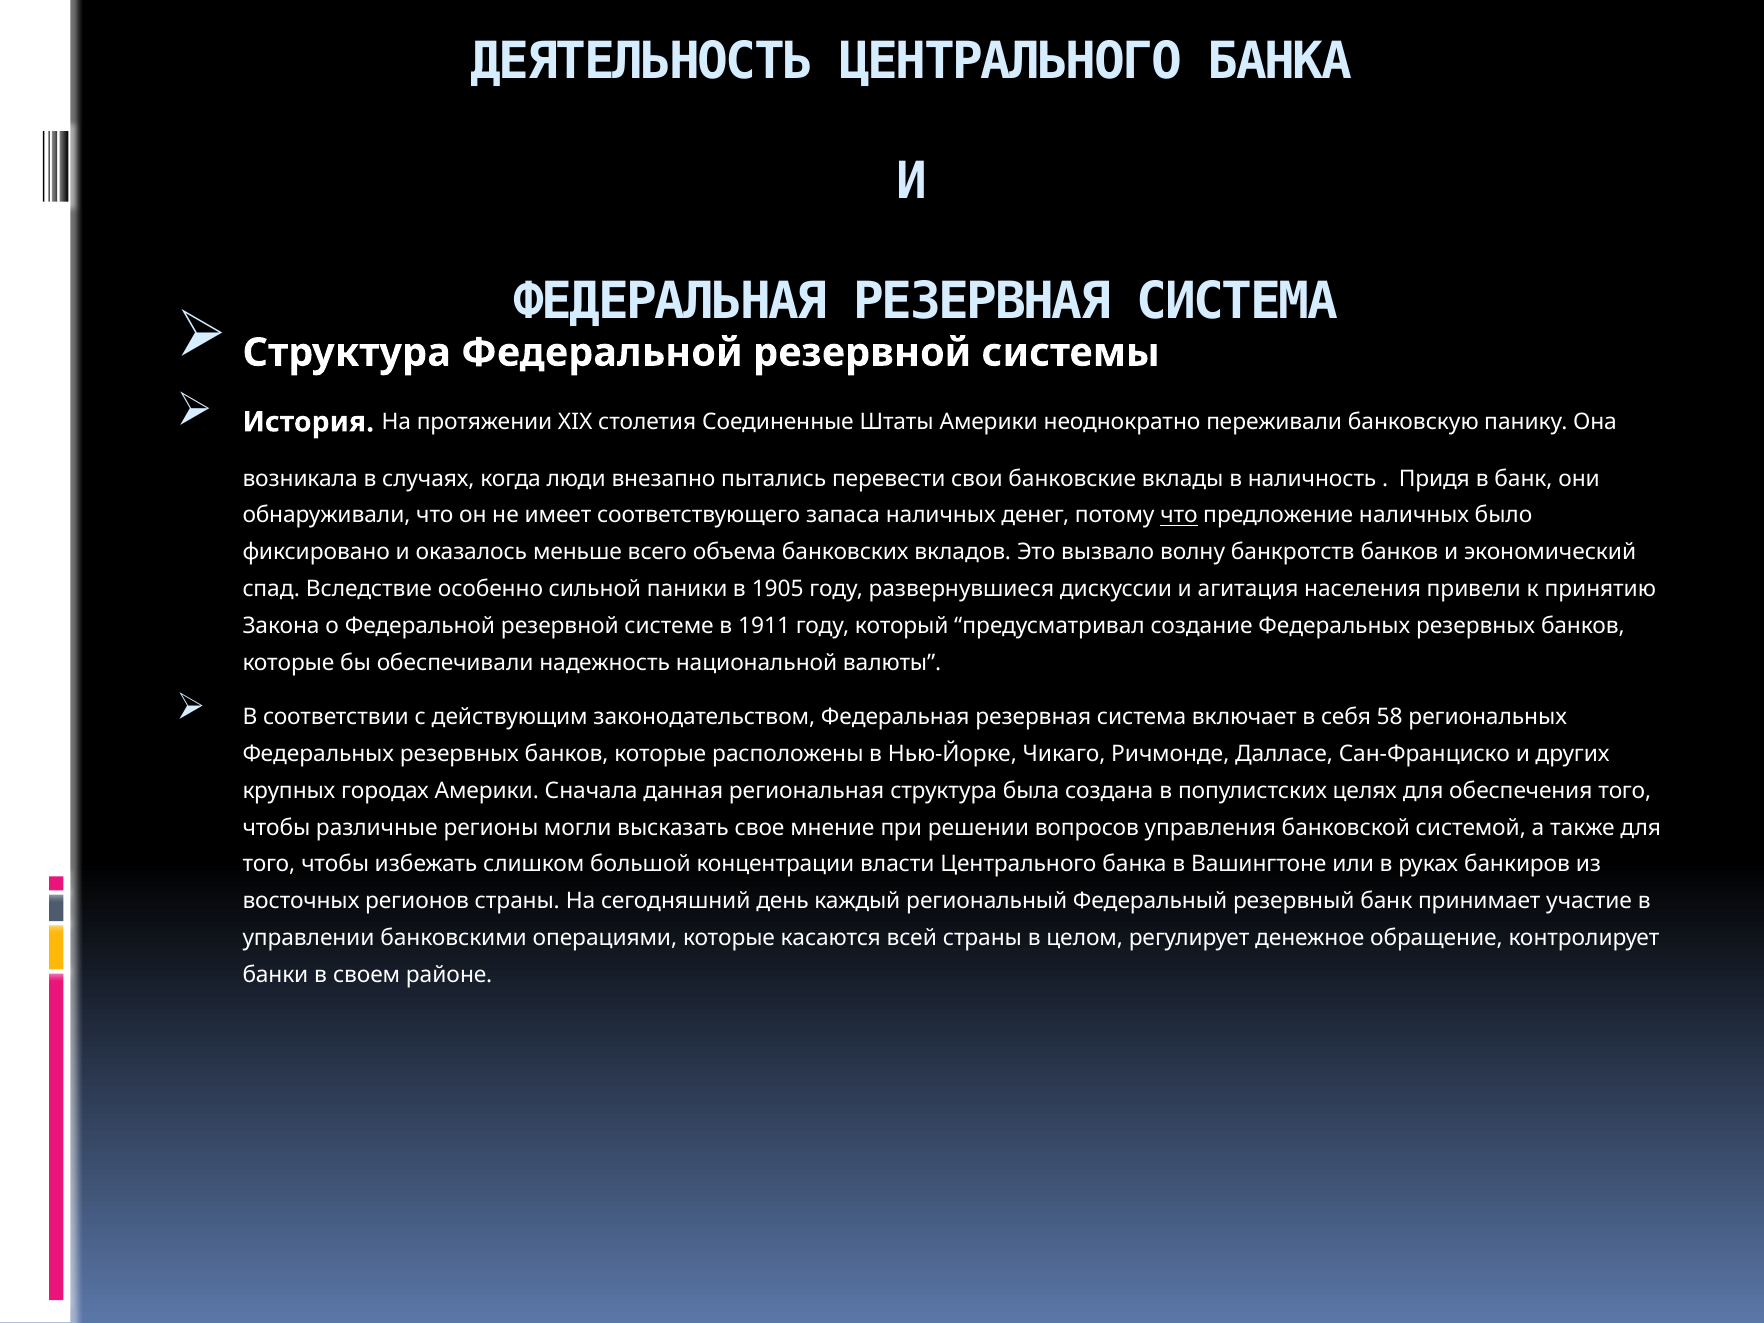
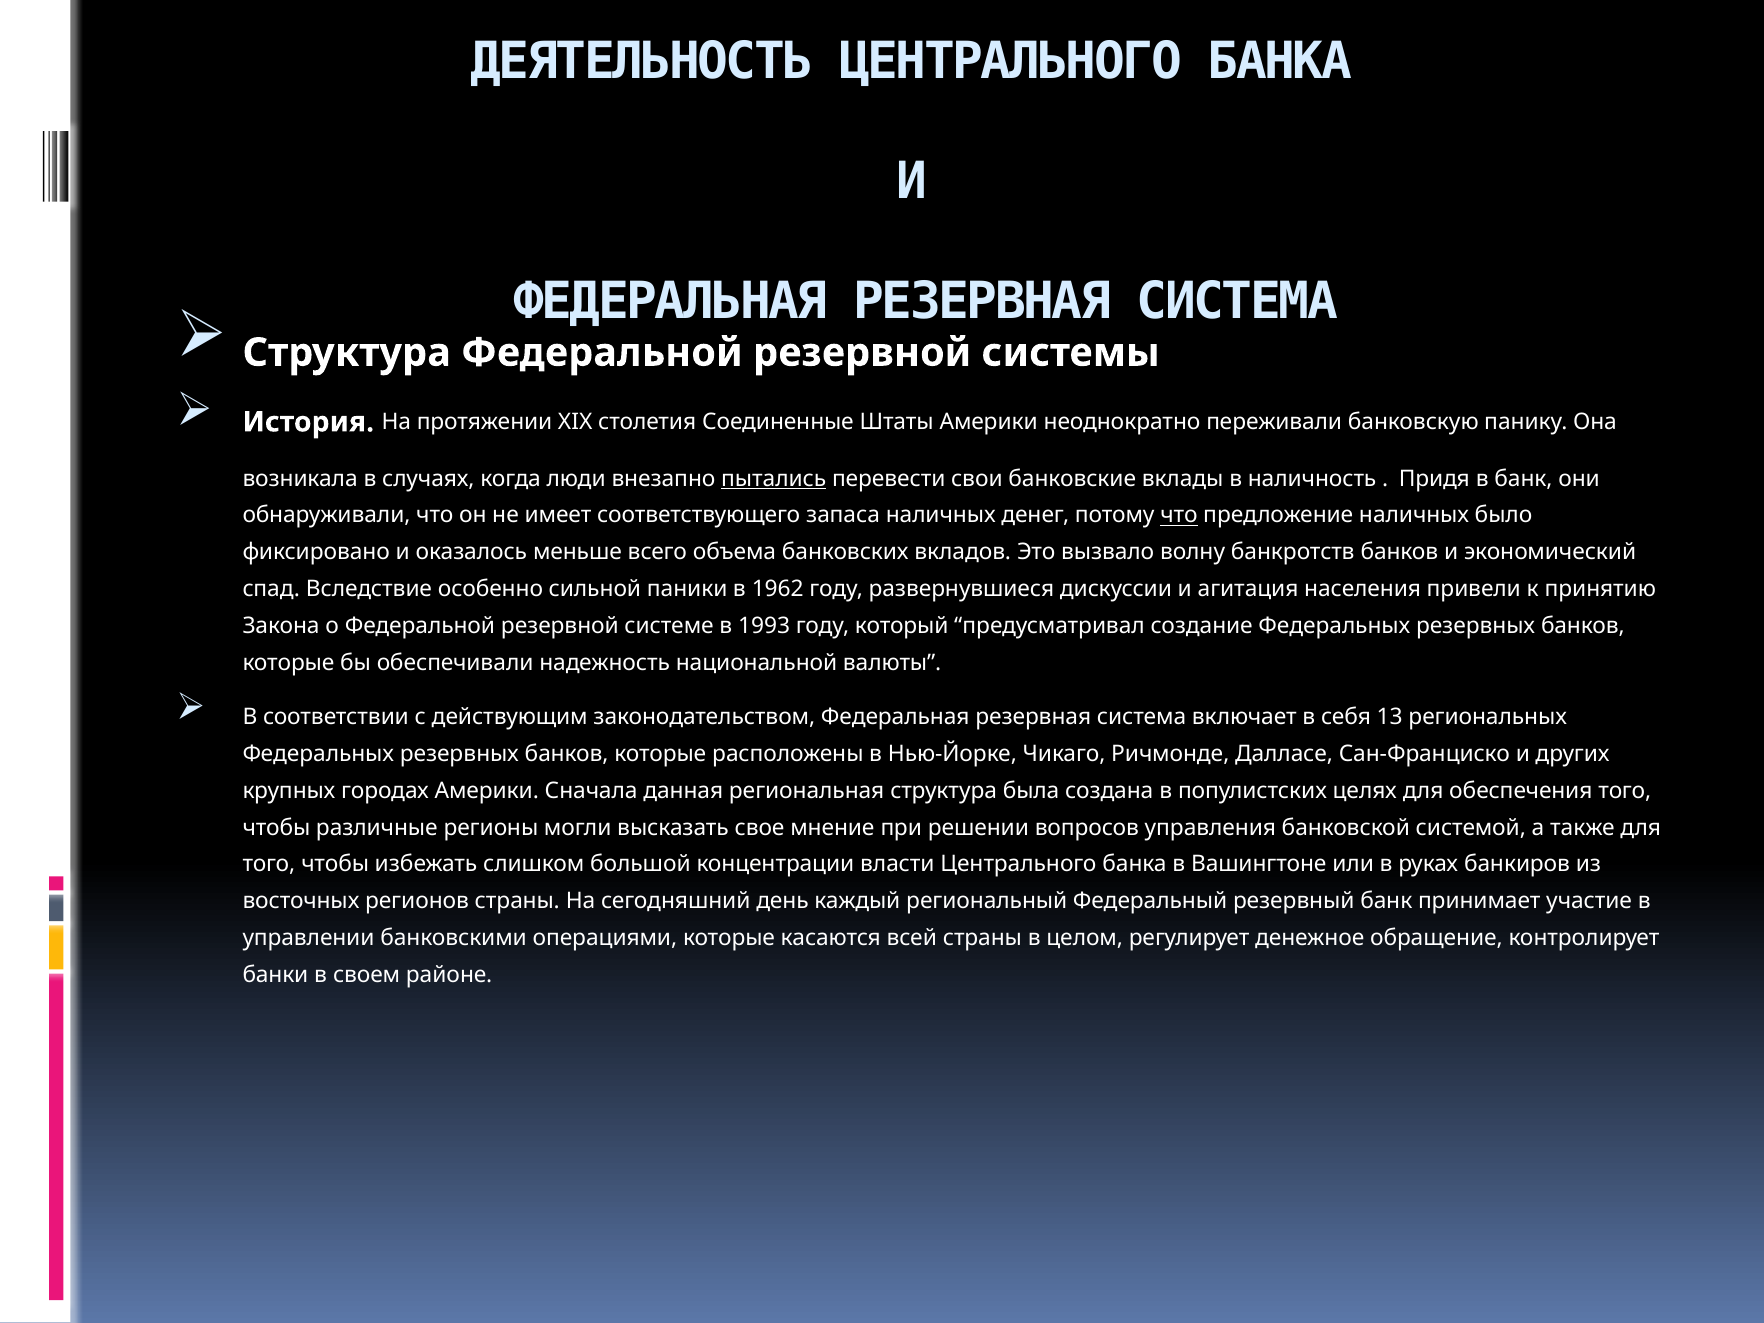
пытались underline: none -> present (774, 479)
1905: 1905 -> 1962 (778, 589)
1911: 1911 -> 1993 (764, 626)
58: 58 -> 13 (1390, 717)
